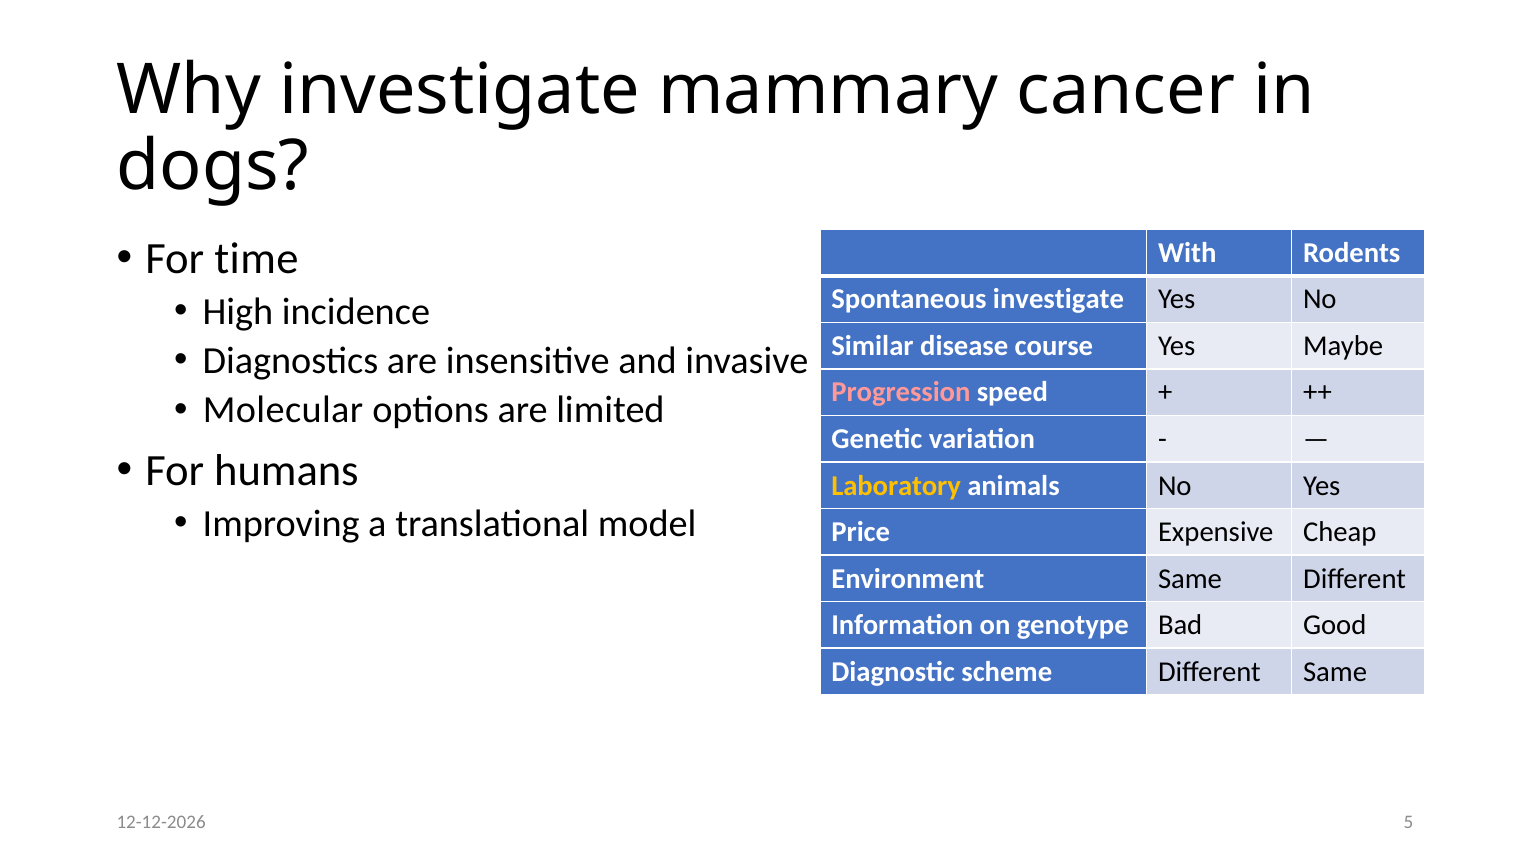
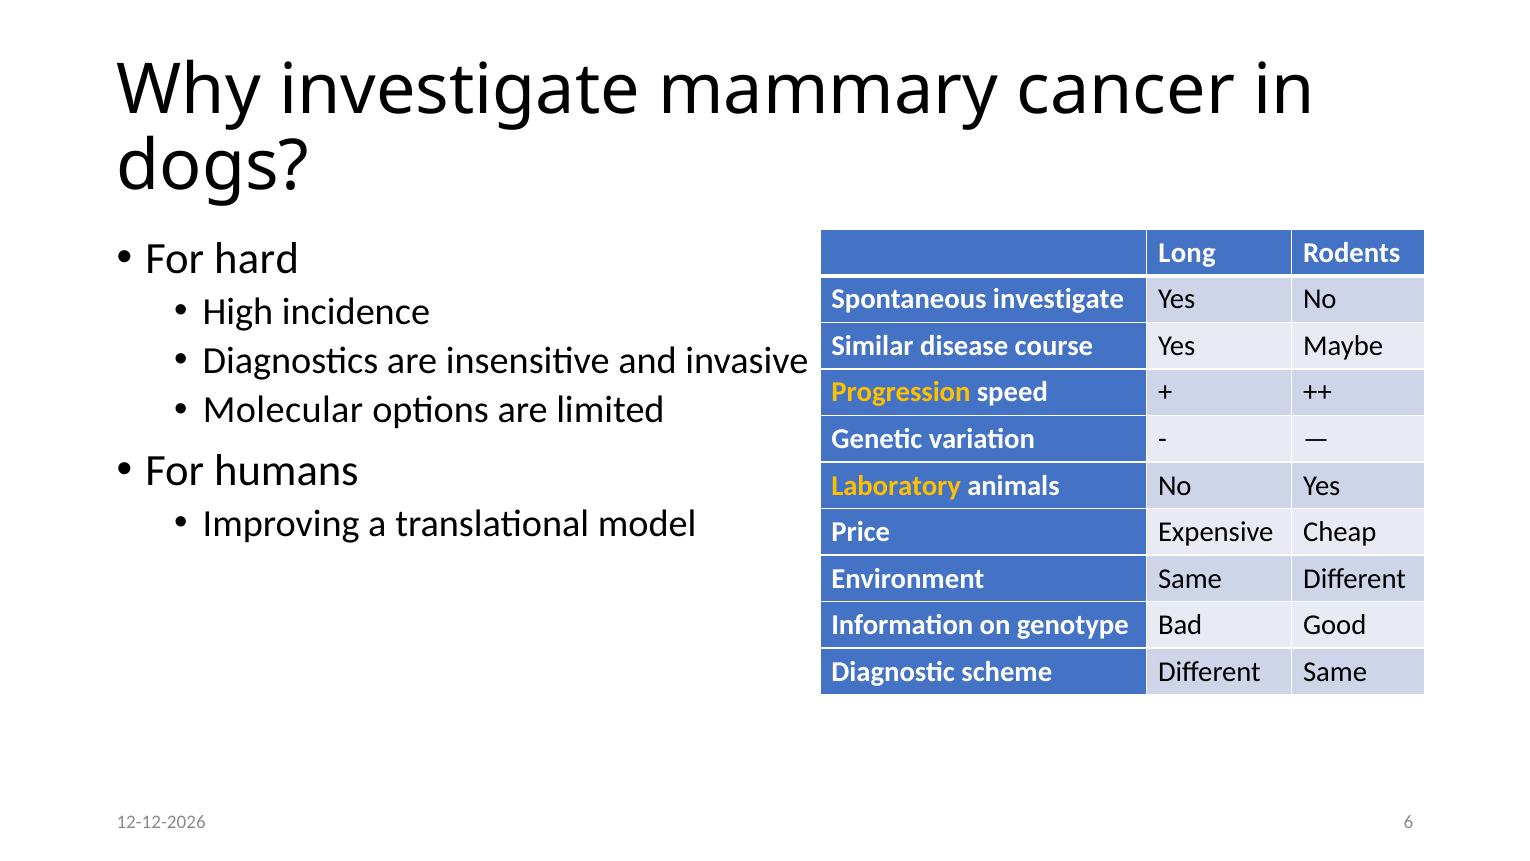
time: time -> hard (257, 259)
With: With -> Long (1187, 253)
Progression colour: pink -> yellow (901, 392)
5: 5 -> 6 (1409, 822)
